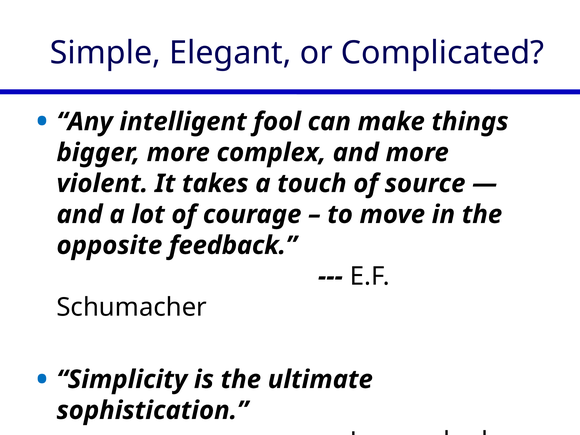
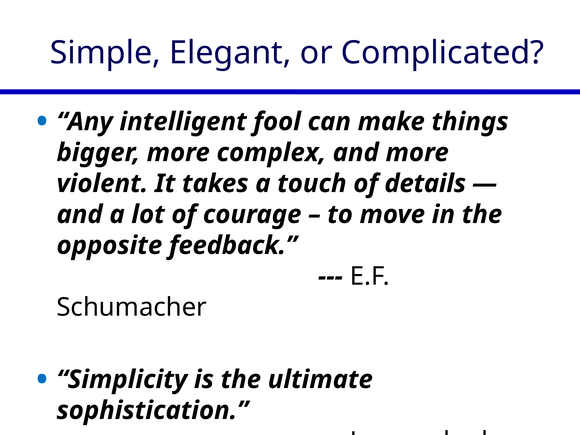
source: source -> details (425, 184)
